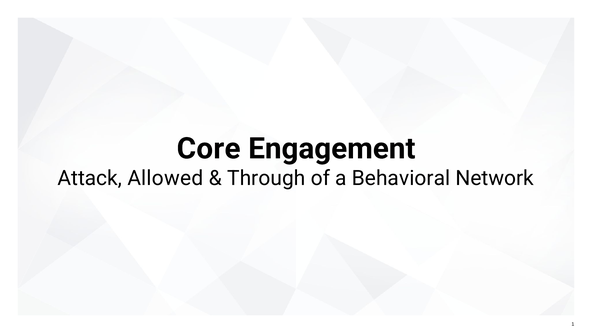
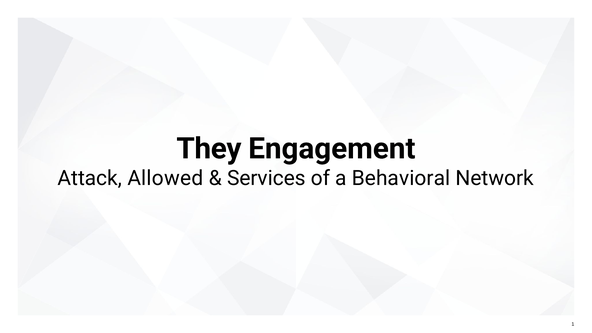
Core: Core -> They (209, 149)
Through: Through -> Services (266, 178)
